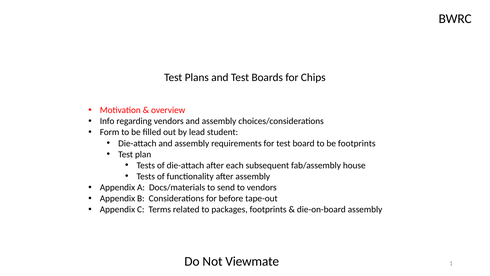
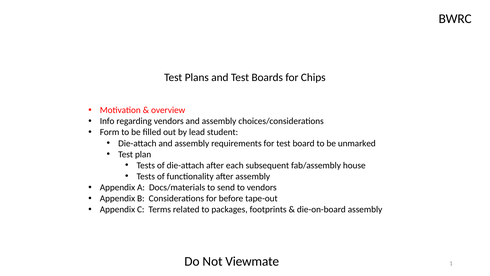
be footprints: footprints -> unmarked (357, 143)
